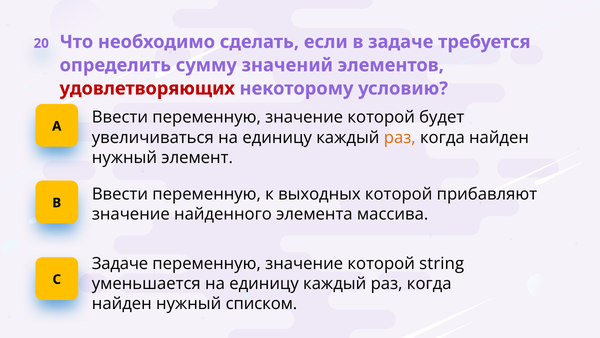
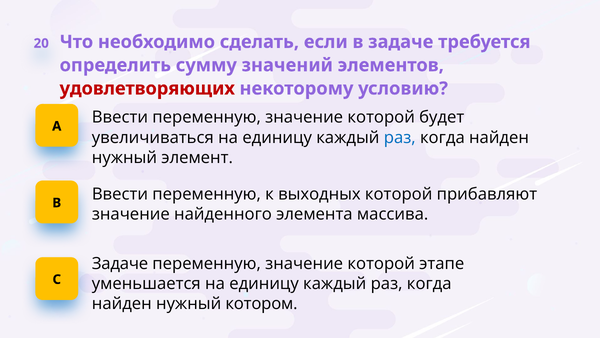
раз colour: orange -> blue (400, 137)
string: string -> этапе (442, 263)
списком: списком -> котором (261, 303)
